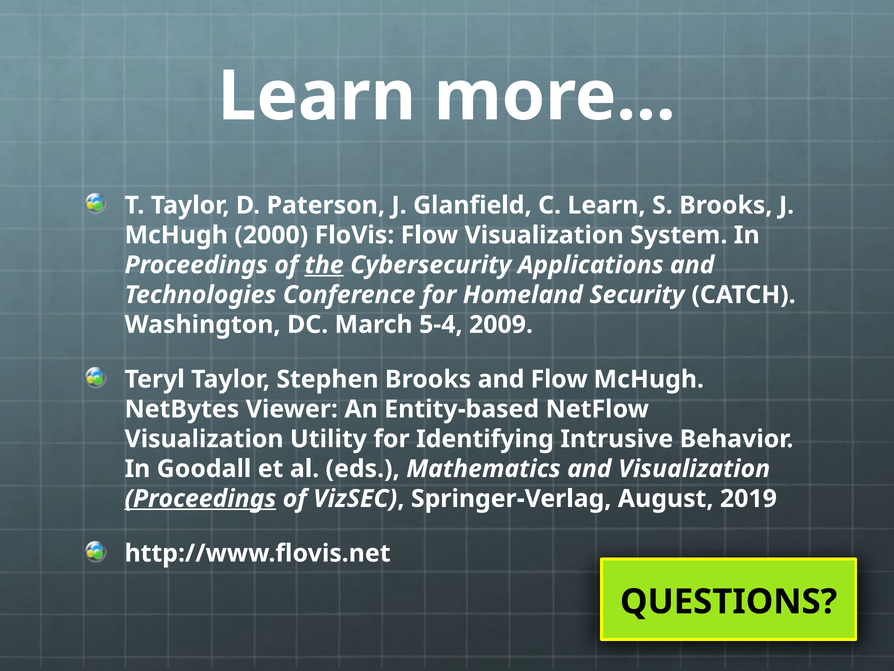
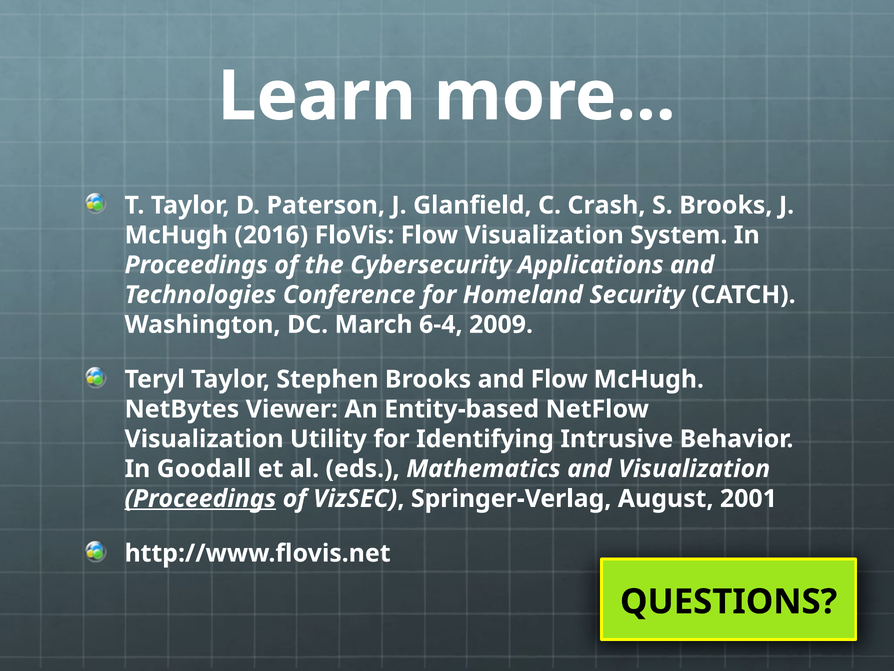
C Learn: Learn -> Crash (606, 205)
2000: 2000 -> 2016 (271, 235)
the underline: present -> none (324, 265)
5-4: 5-4 -> 6-4 (441, 324)
2019: 2019 -> 2001 (748, 498)
